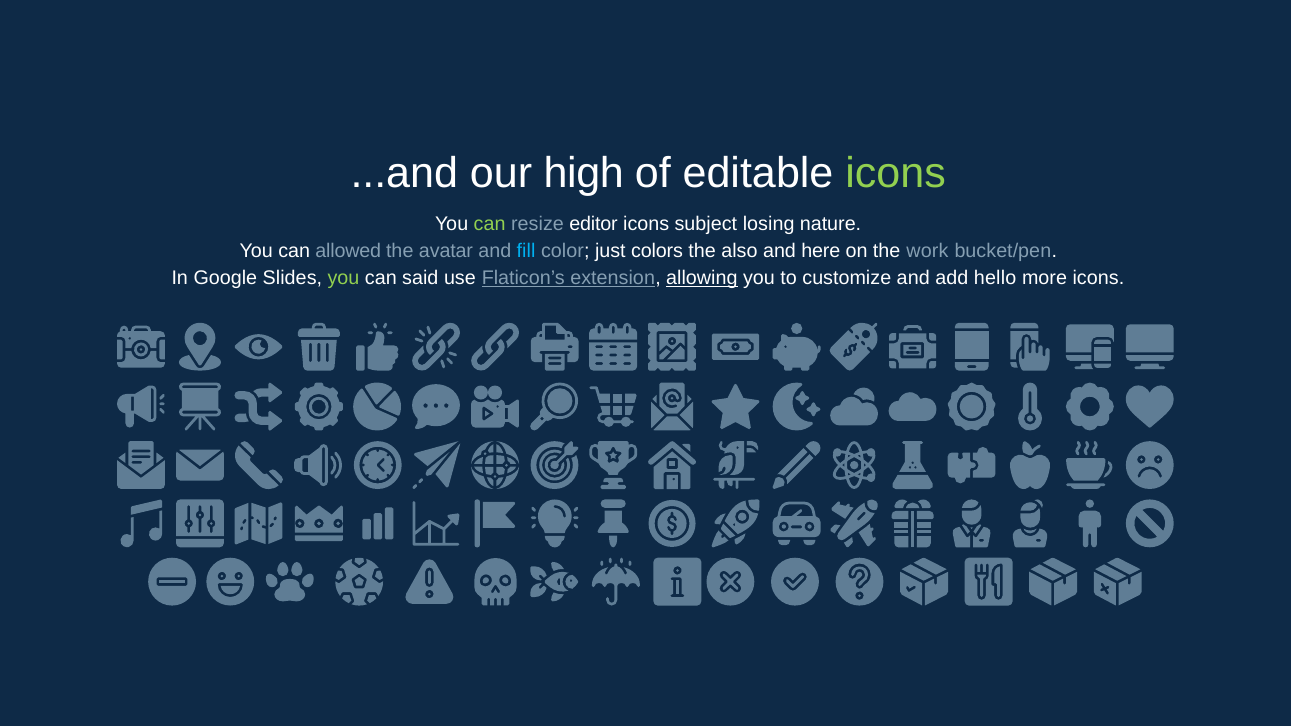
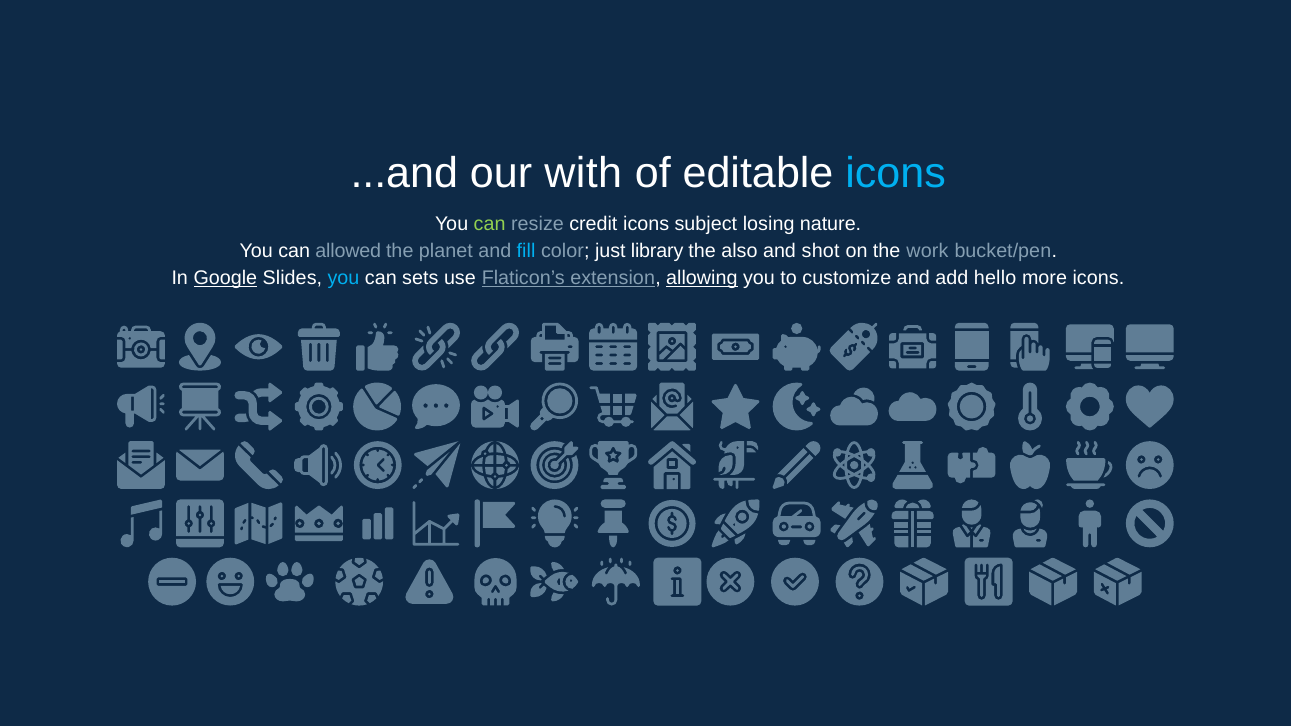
high: high -> with (583, 174)
icons colour: light green -> light blue (896, 174)
editor: editor -> credit (593, 224)
avatar: avatar -> planet (446, 251)
colors: colors -> library (657, 251)
here: here -> shot (821, 251)
Google underline: none -> present (225, 278)
you colour: light green -> light blue (343, 278)
said: said -> sets (420, 278)
